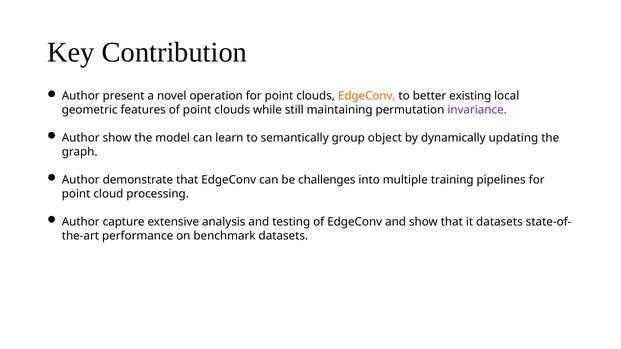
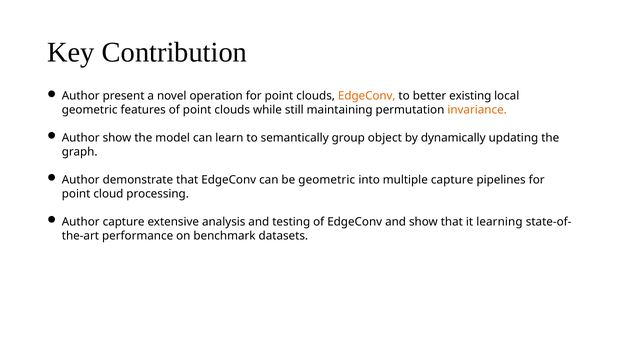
invariance colour: purple -> orange (477, 110)
be challenges: challenges -> geometric (327, 180)
multiple training: training -> capture (452, 180)
it datasets: datasets -> learning (499, 222)
